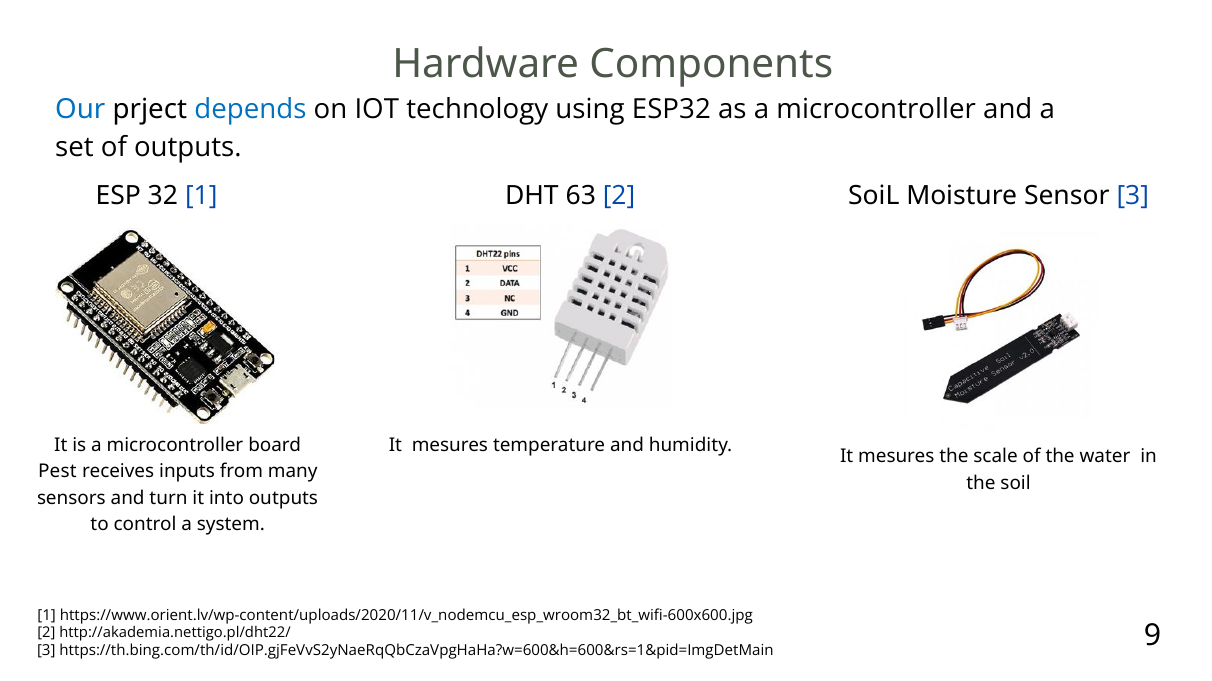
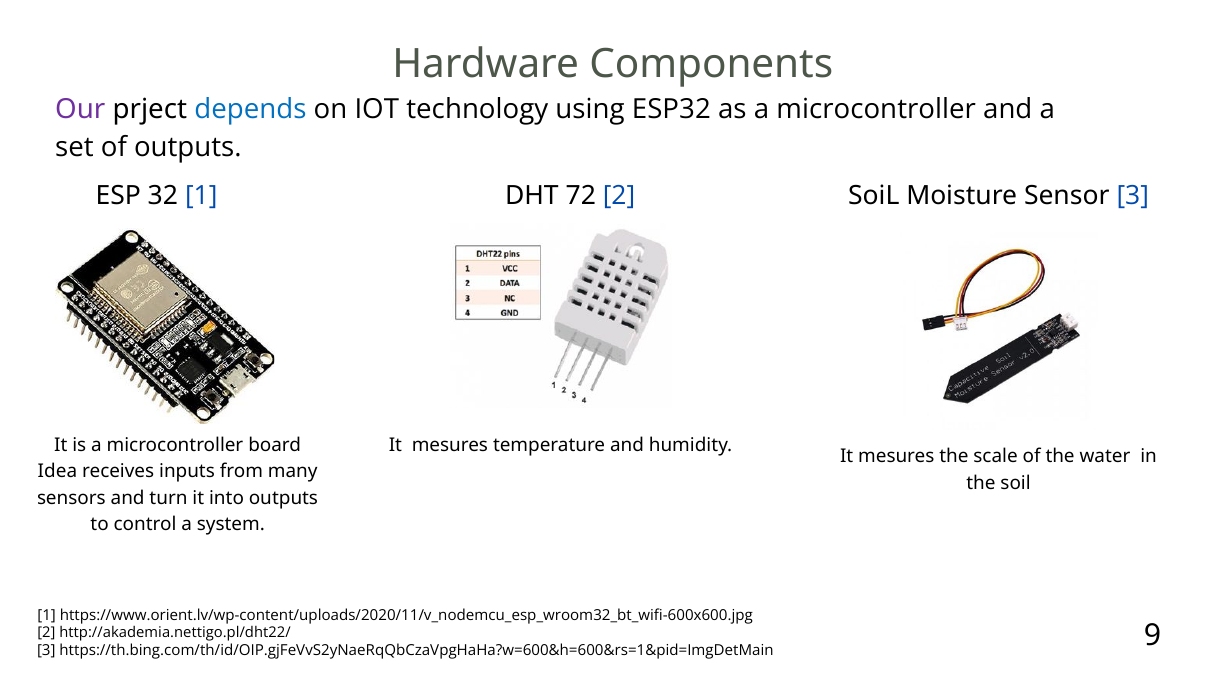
Our colour: blue -> purple (80, 109)
63: 63 -> 72 (581, 196)
Pest: Pest -> Idea (57, 472)
